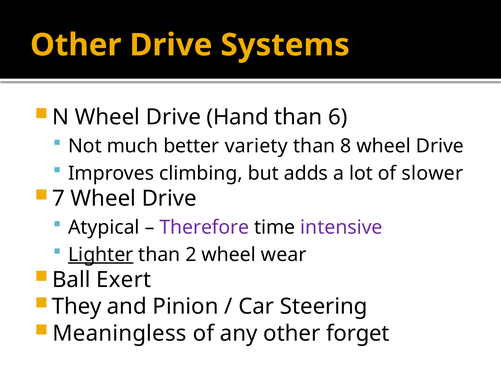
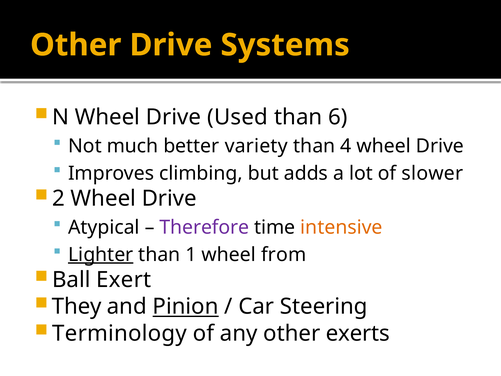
Hand: Hand -> Used (237, 117)
8: 8 -> 4 (346, 146)
7: 7 -> 2 (58, 198)
intensive colour: purple -> orange (341, 227)
2: 2 -> 1 (191, 254)
wear: wear -> from (284, 254)
Pinion underline: none -> present (186, 306)
Meaningless: Meaningless -> Terminology (120, 333)
forget: forget -> exerts (358, 333)
